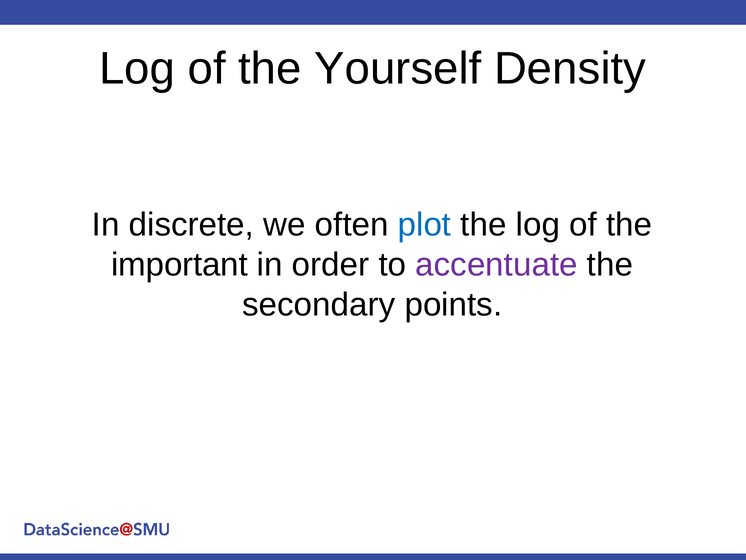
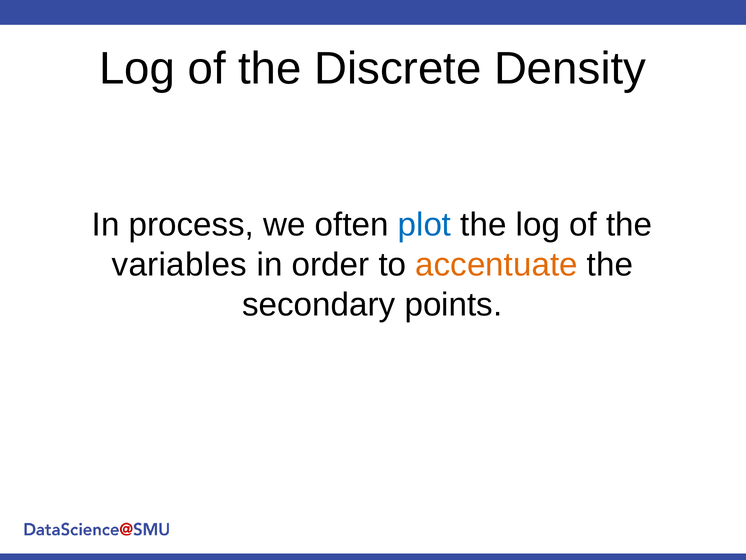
Yourself: Yourself -> Discrete (398, 68)
discrete: discrete -> process (191, 225)
important: important -> variables (179, 265)
accentuate colour: purple -> orange (497, 265)
